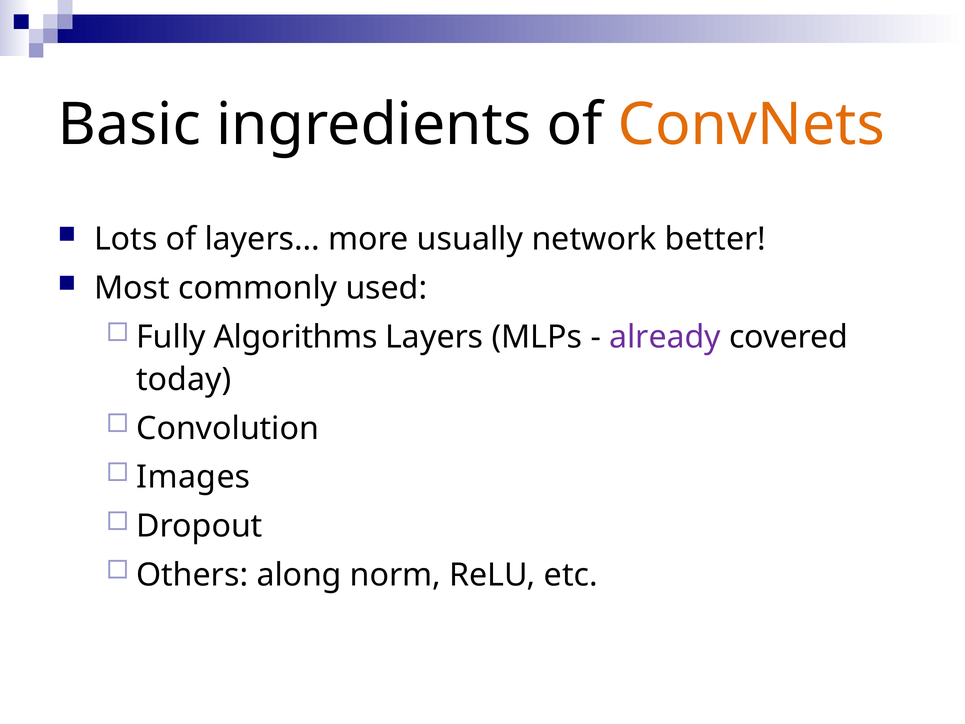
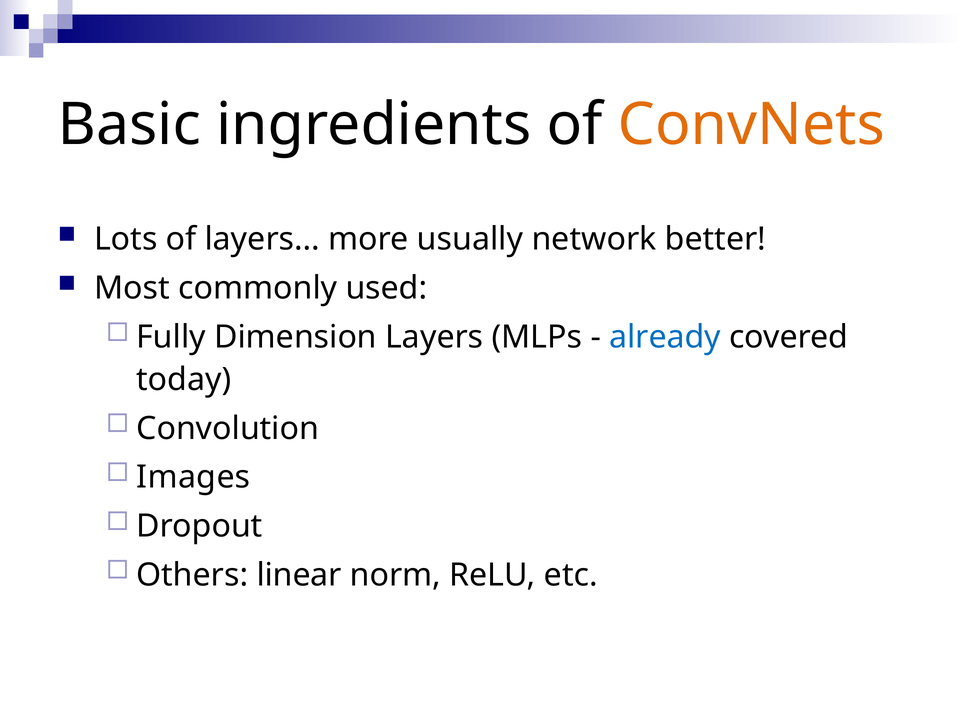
Algorithms: Algorithms -> Dimension (295, 337)
already colour: purple -> blue (665, 337)
along: along -> linear (299, 575)
